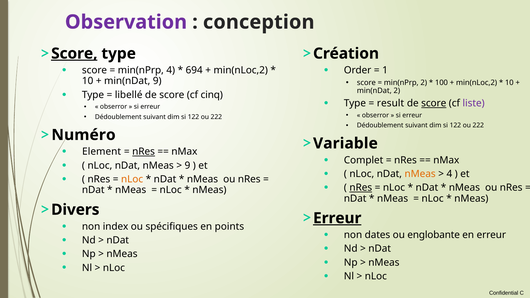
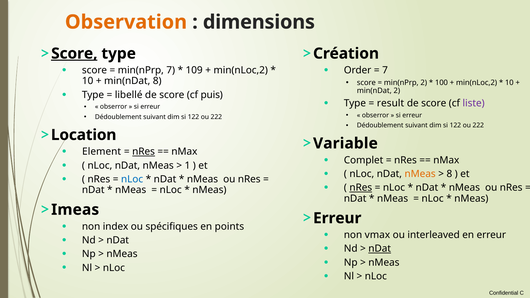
Observation colour: purple -> orange (126, 22)
conception: conception -> dimensions (259, 22)
min(nPrp 4: 4 -> 7 (171, 70)
694: 694 -> 109 (194, 70)
1: 1 -> 7 (385, 70)
min(nDat 9: 9 -> 8 (157, 81)
cinq: cinq -> puis (212, 95)
score underline: present -> none (434, 103)
Numéro: Numéro -> Location (84, 135)
9: 9 -> 1 (187, 166)
4: 4 -> 8 (449, 174)
nLoc colour: orange -> blue (132, 179)
Divers: Divers -> Imeas (75, 210)
Erreur underline: present -> none (337, 218)
dates: dates -> vmax (377, 235)
englobante: englobante -> interleaved (434, 235)
nDat underline: none -> present (380, 249)
